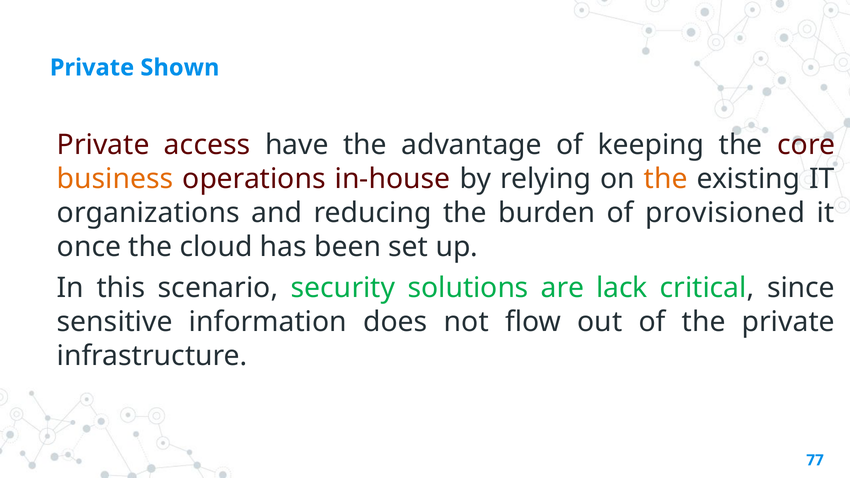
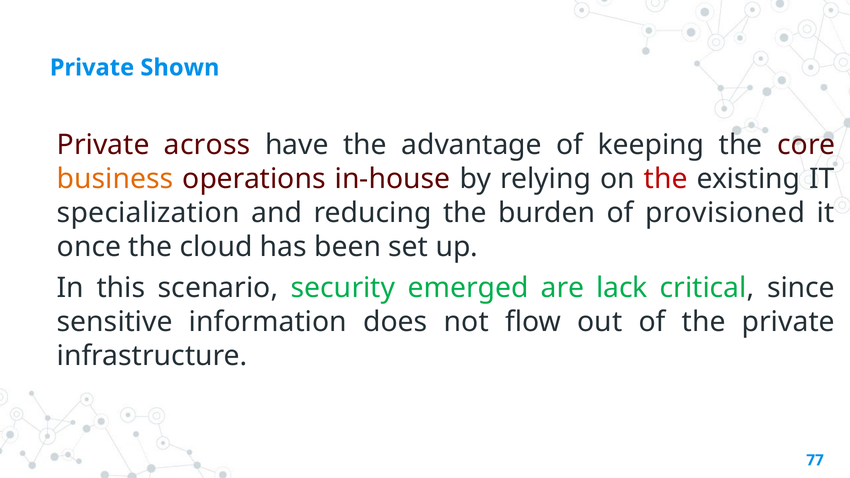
access: access -> across (207, 145)
the colour: orange -> red (666, 179)
organizations: organizations -> specialization (148, 213)
solutions: solutions -> emerged (468, 288)
